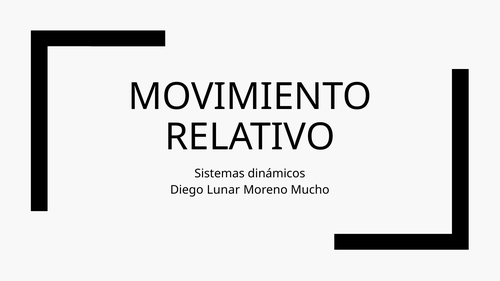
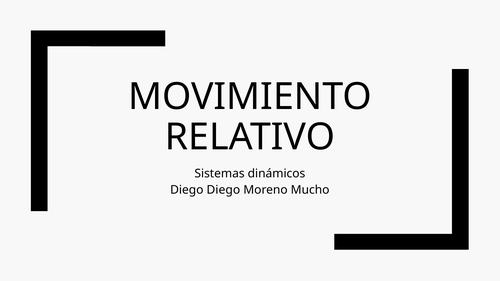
Diego Lunar: Lunar -> Diego (223, 190)
